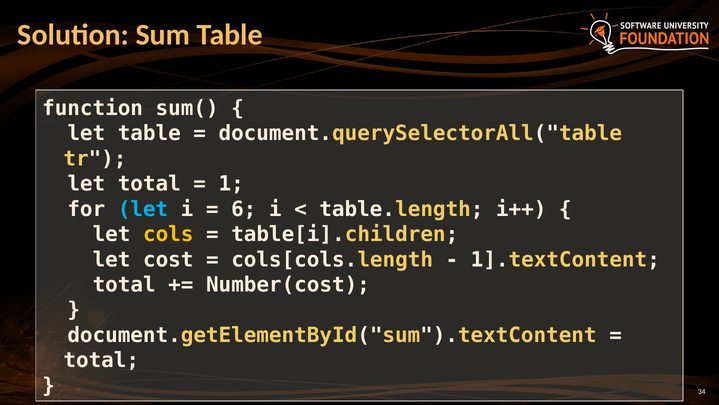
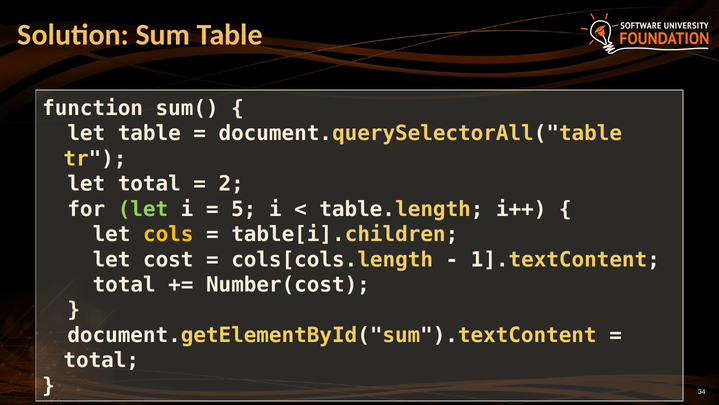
1: 1 -> 2 (231, 184)
let colour: light blue -> light green (143, 209)
6: 6 -> 5 (244, 209)
